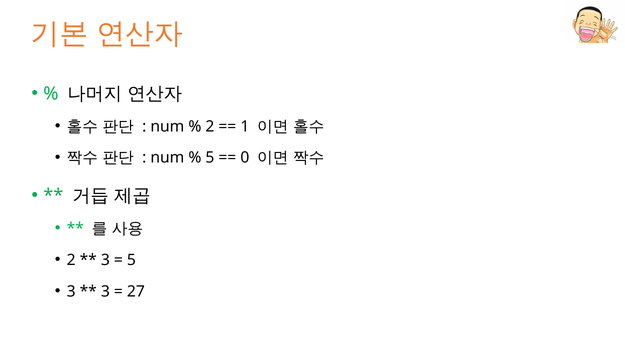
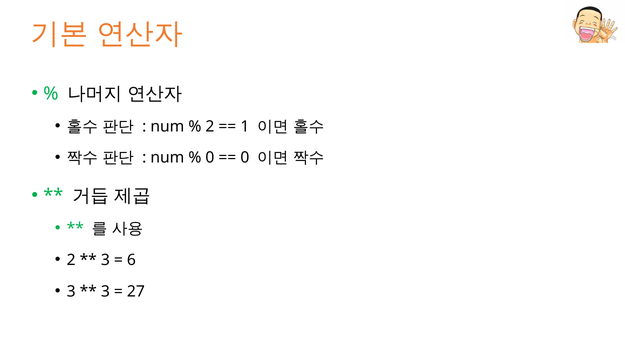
5: 5 -> 0 (210, 158)
5: 5 -> 6 (131, 260)
